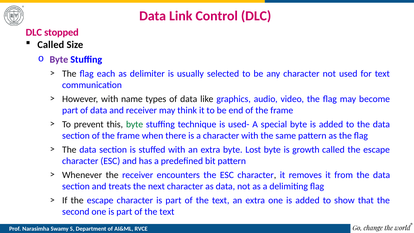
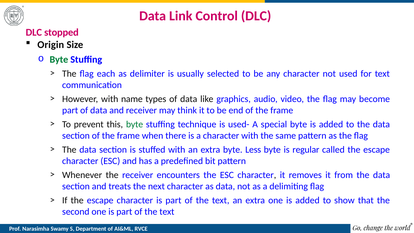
Called: Called -> Origin (51, 45)
Byte colour: purple -> green (59, 59)
Lost: Lost -> Less (253, 150)
growth: growth -> regular (306, 150)
